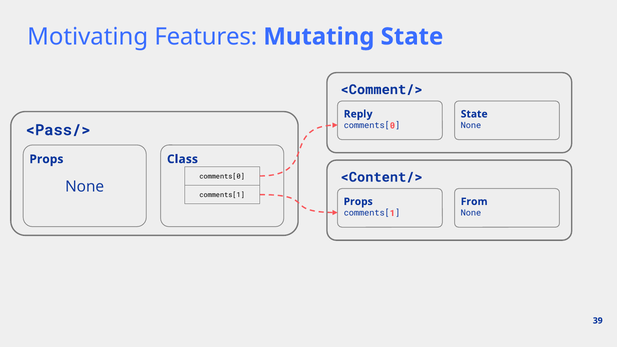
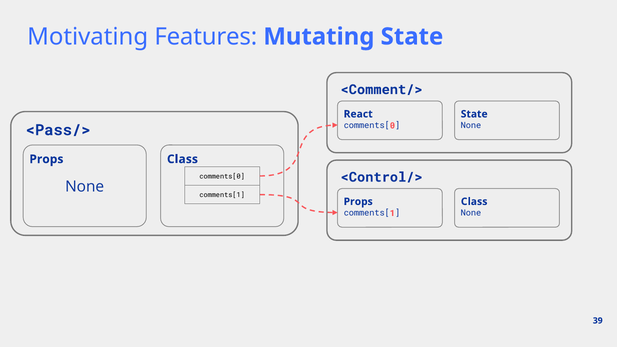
Reply: Reply -> React (358, 114)
<Content/>: <Content/> -> <Control/> (382, 177)
From: From -> Class (474, 202)
